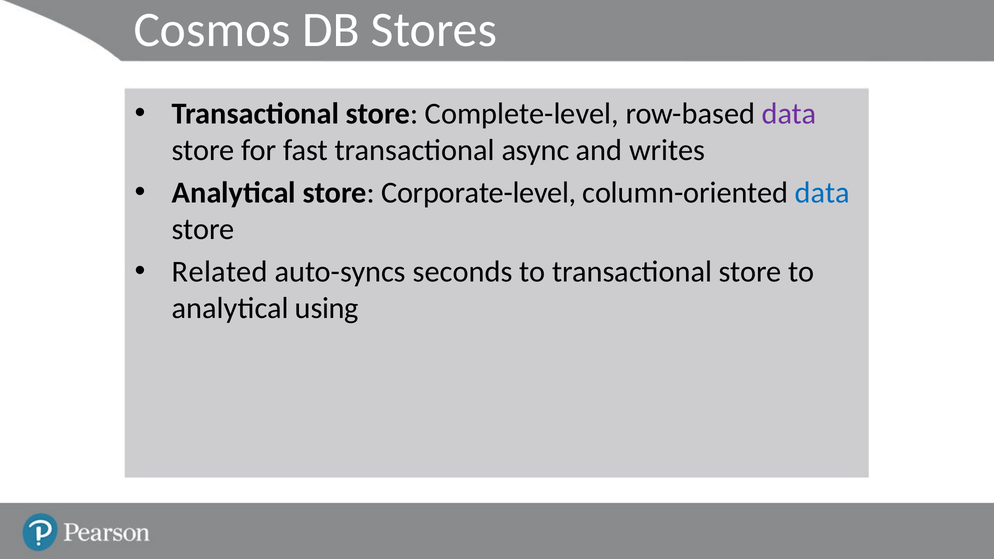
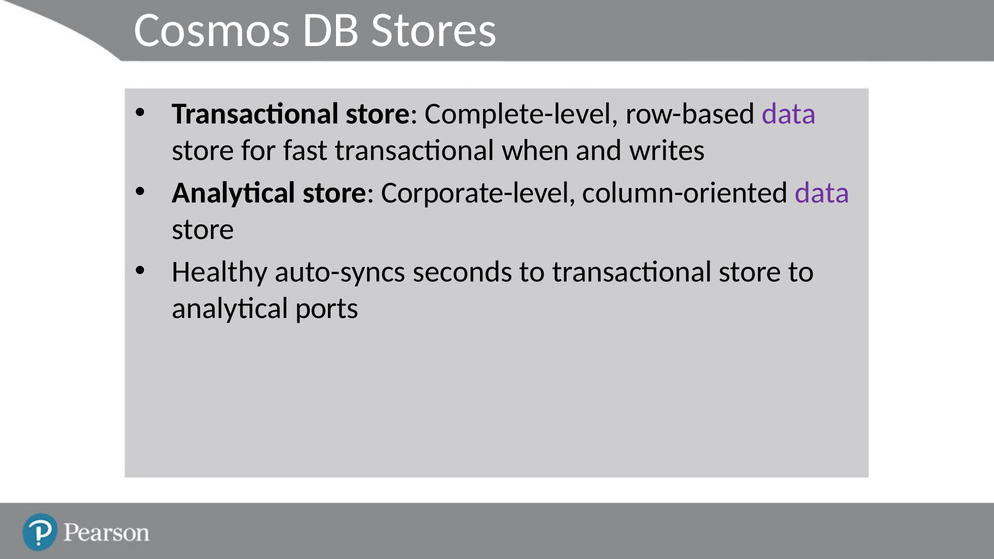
async: async -> when (535, 150)
data colour: blue -> purple (822, 193)
Related: Related -> Healthy (220, 272)
using: using -> ports (327, 308)
